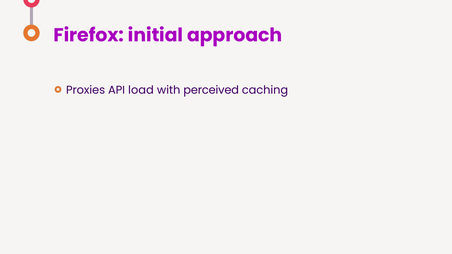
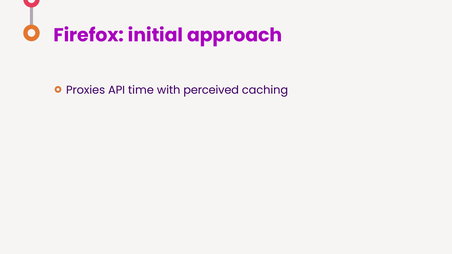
load: load -> time (141, 90)
